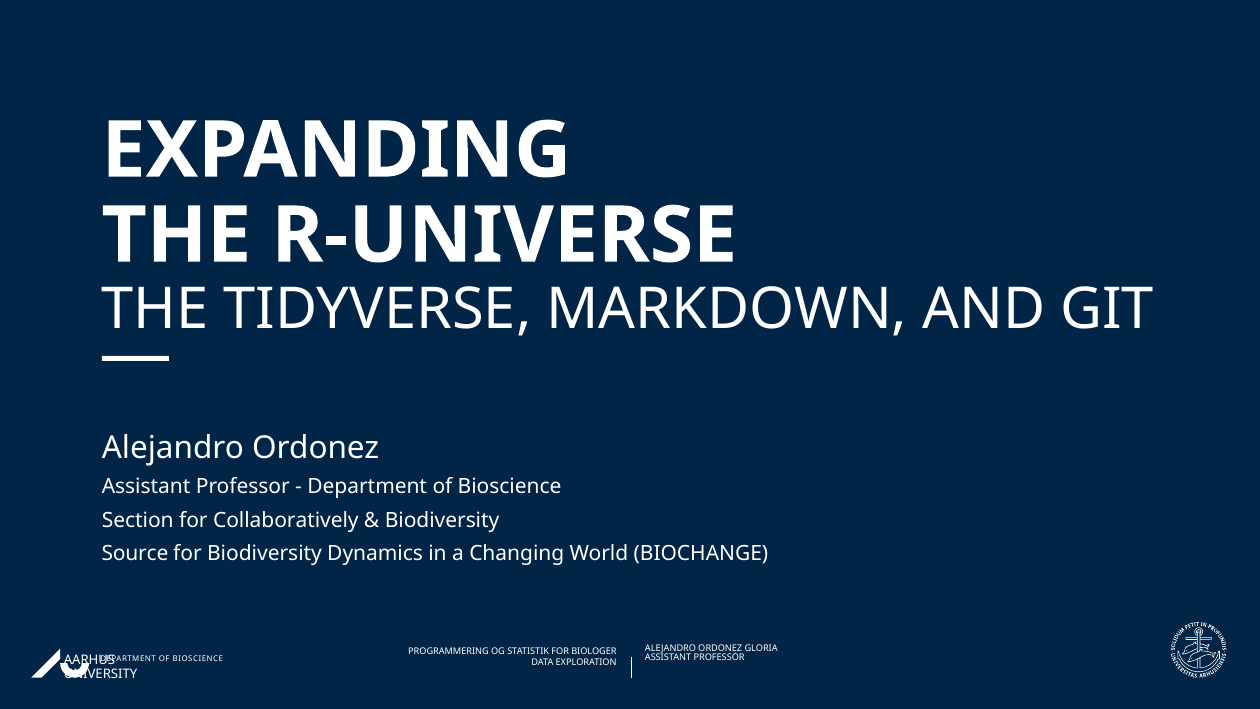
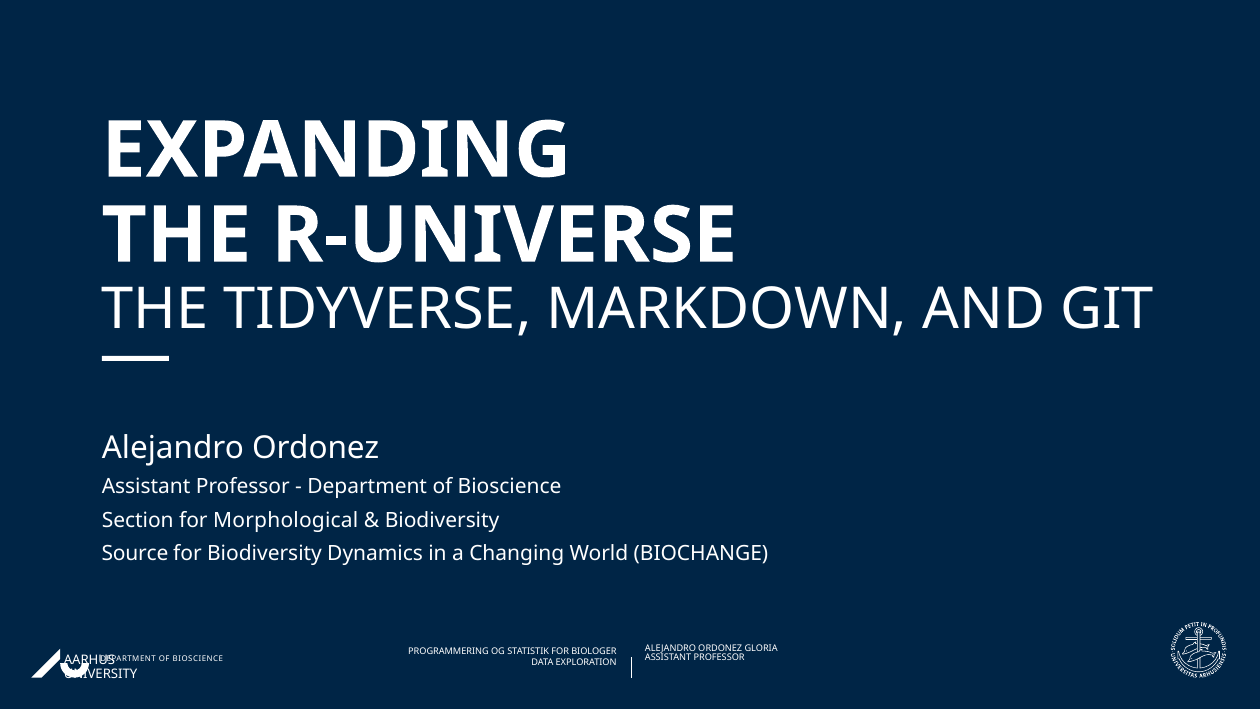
Collaboratively: Collaboratively -> Morphological (286, 520)
